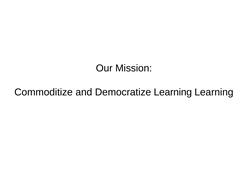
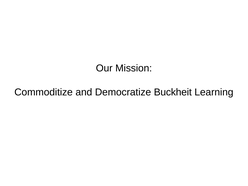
Democratize Learning: Learning -> Buckheit (173, 92)
